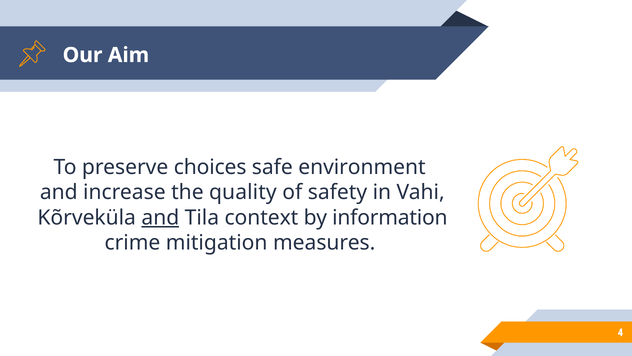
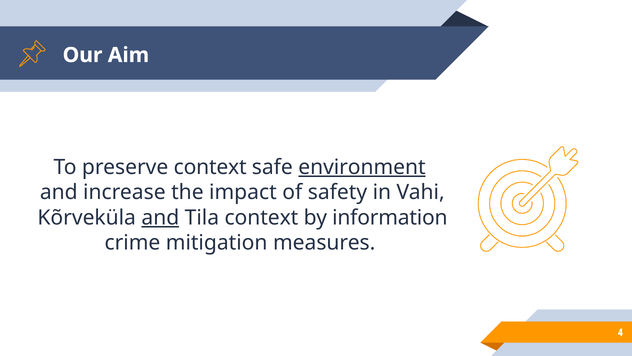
preserve choices: choices -> context (210, 167)
environment underline: none -> present (362, 167)
quality: quality -> impact (243, 192)
